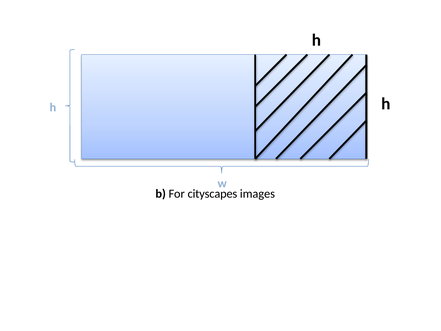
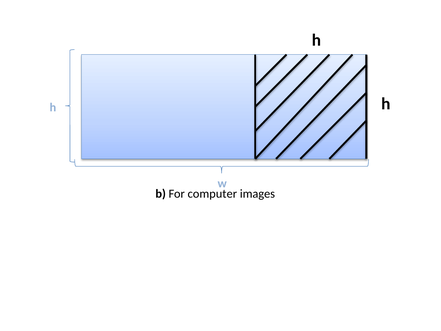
cityscapes: cityscapes -> computer (212, 194)
